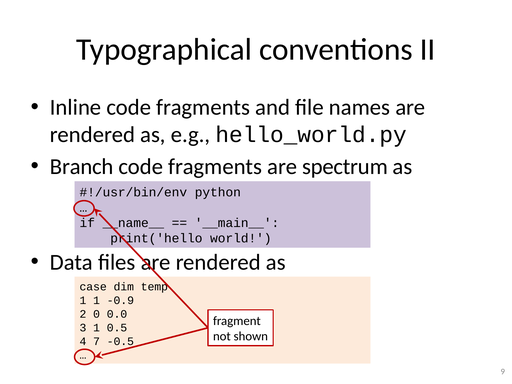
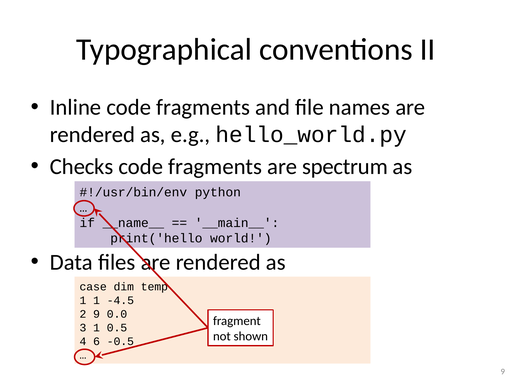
Branch: Branch -> Checks (82, 167)
-0.9: -0.9 -> -4.5 (120, 300)
2 0: 0 -> 9 (97, 314)
7: 7 -> 6 (97, 341)
